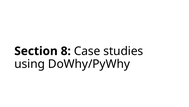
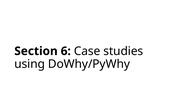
8: 8 -> 6 (66, 51)
